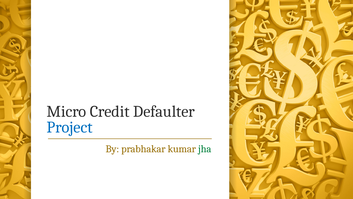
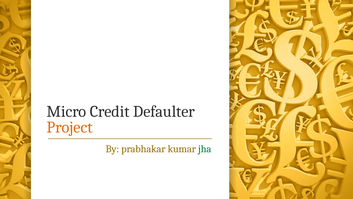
Project colour: blue -> orange (70, 127)
